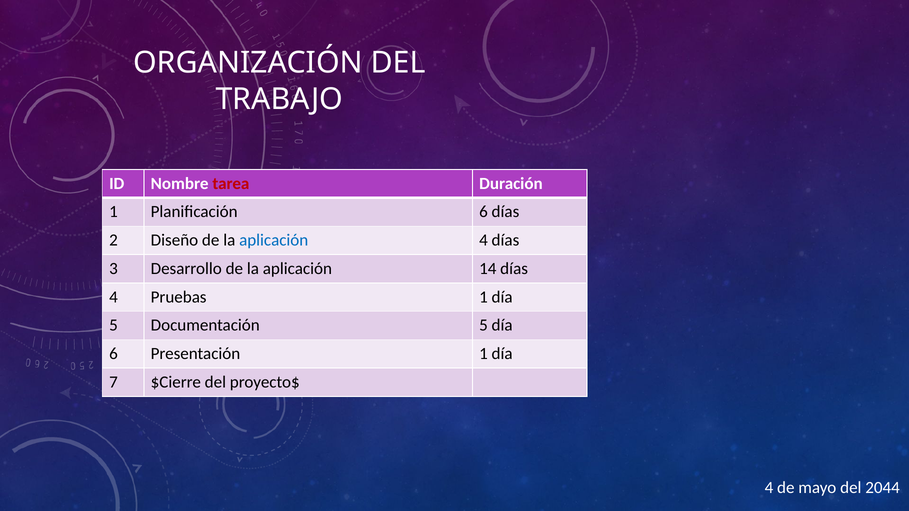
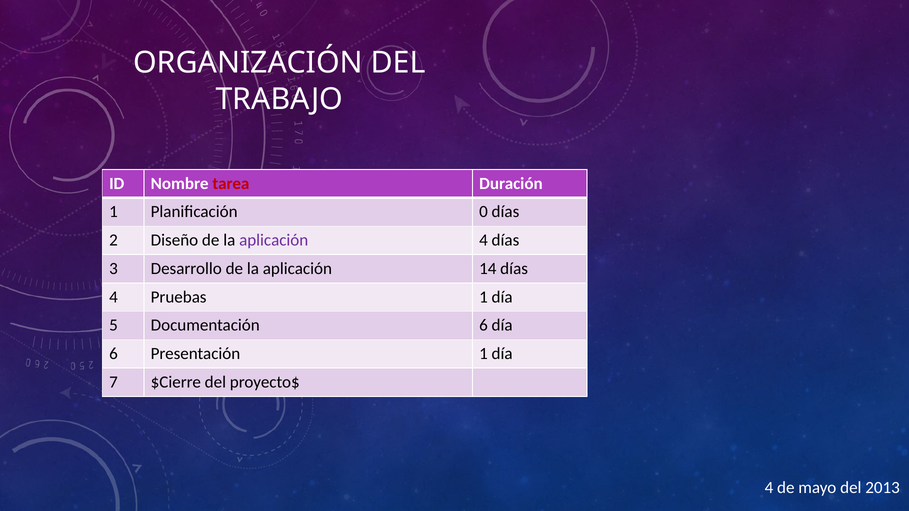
Planificación 6: 6 -> 0 (484, 212)
aplicación colour: blue -> purple (274, 240)
Documentación 5: 5 -> 6 (484, 326)
2044: 2044 -> 2013 (883, 488)
